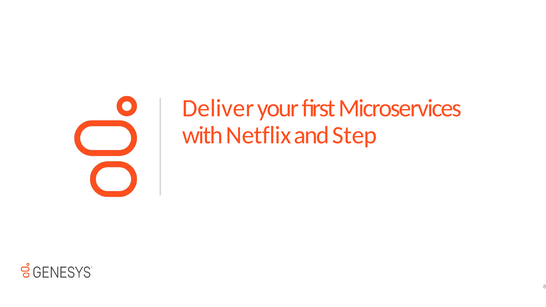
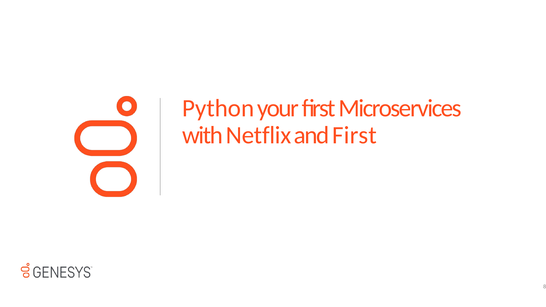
Deliver: Deliver -> Python (218, 108)
and Step: Step -> First (354, 135)
